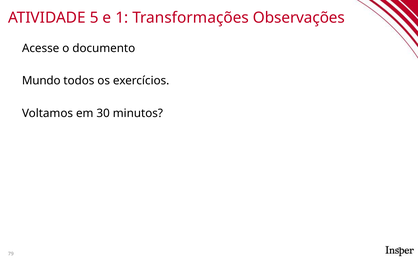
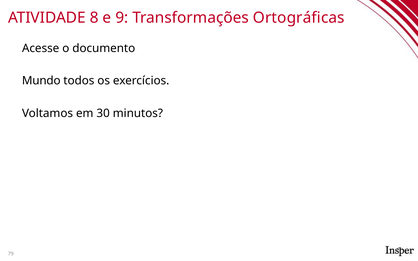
5: 5 -> 8 (94, 18)
1: 1 -> 9 (122, 18)
Observações: Observações -> Ortográficas (299, 18)
